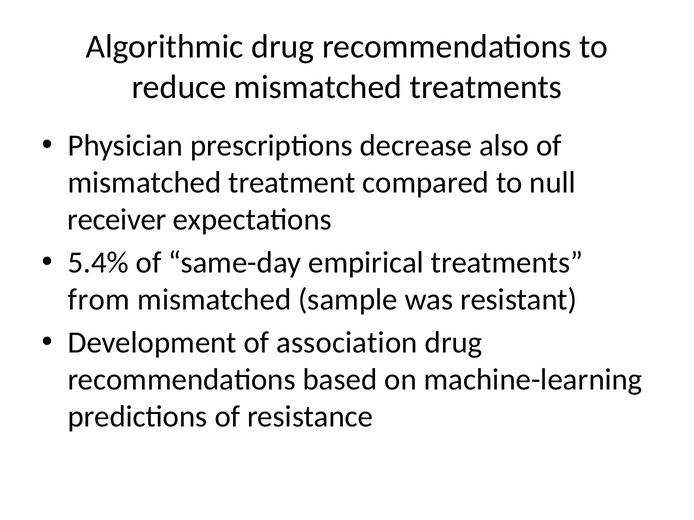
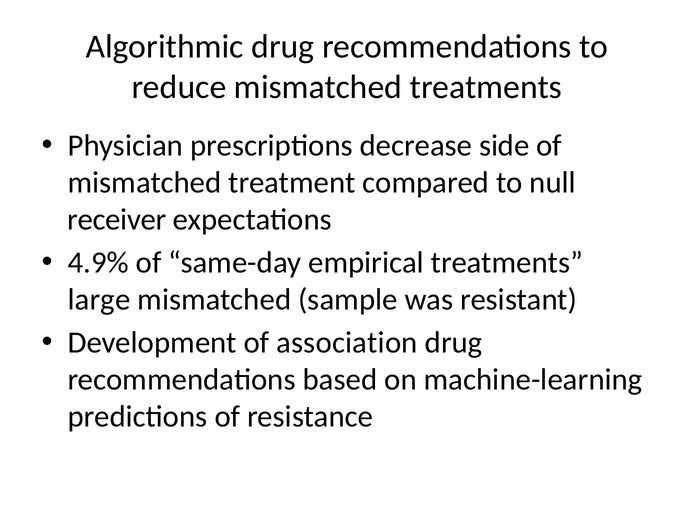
also: also -> side (504, 146)
5.4%: 5.4% -> 4.9% (98, 263)
from: from -> large (99, 300)
